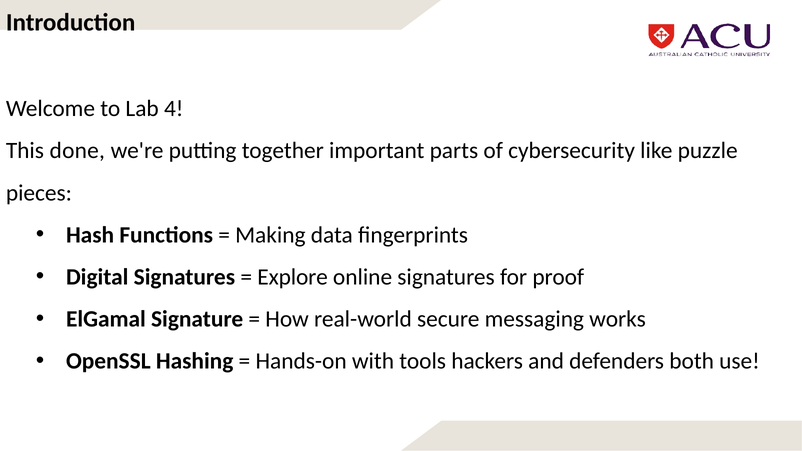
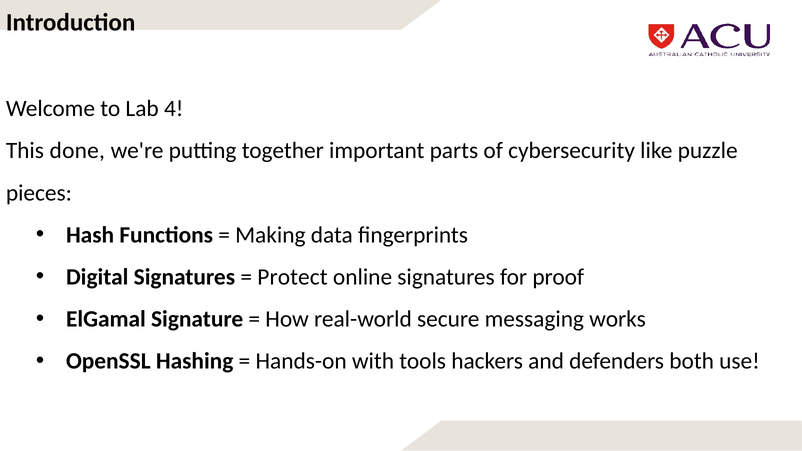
Explore: Explore -> Protect (292, 277)
